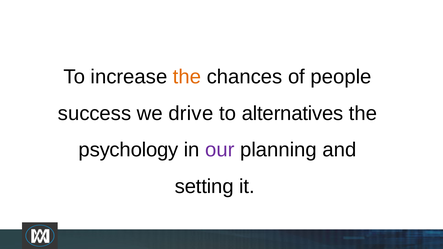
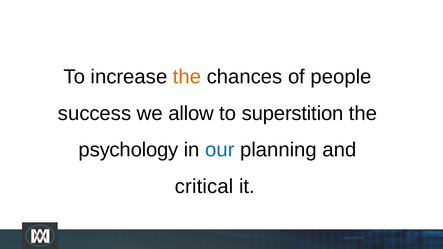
drive: drive -> allow (191, 113)
alternatives: alternatives -> superstition (293, 113)
our colour: purple -> blue (220, 150)
setting: setting -> critical (204, 187)
